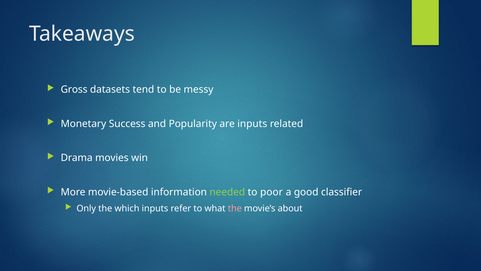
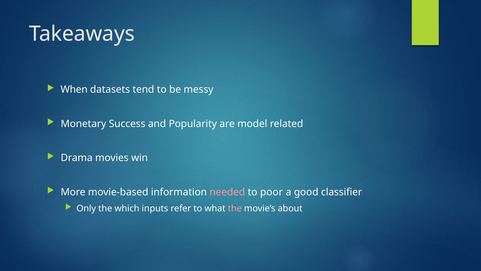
Gross: Gross -> When (74, 90)
are inputs: inputs -> model (252, 124)
needed colour: light green -> pink (227, 192)
